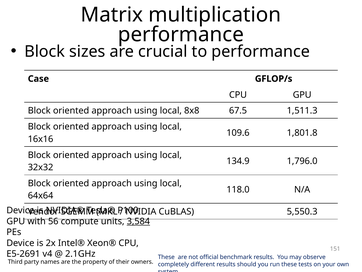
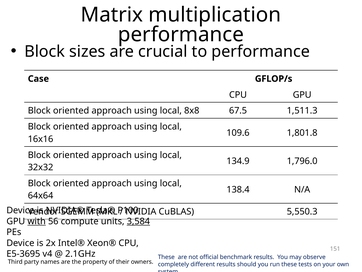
118.0: 118.0 -> 138.4 (238, 189)
with underline: none -> present (37, 221)
E5-2691: E5-2691 -> E5-3695 (23, 254)
